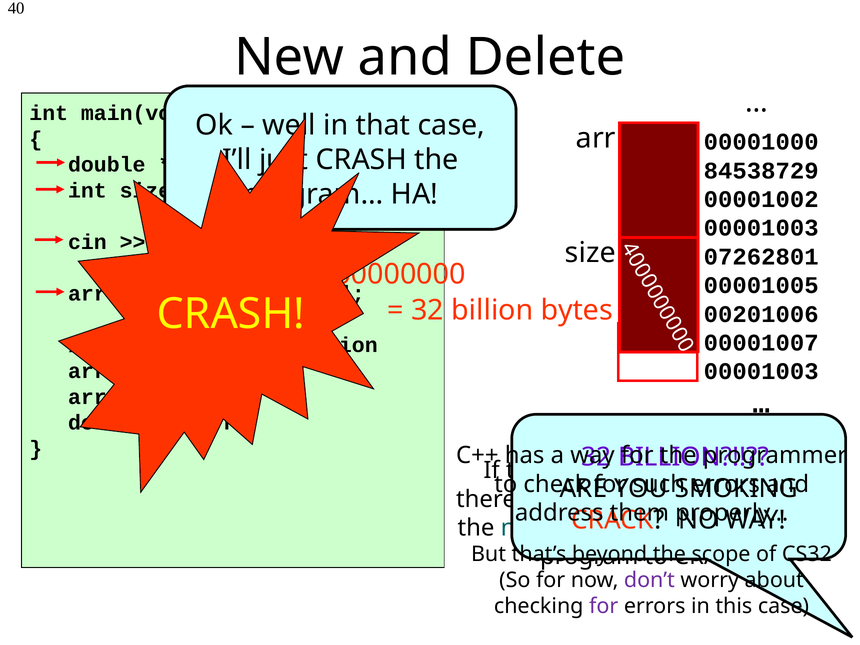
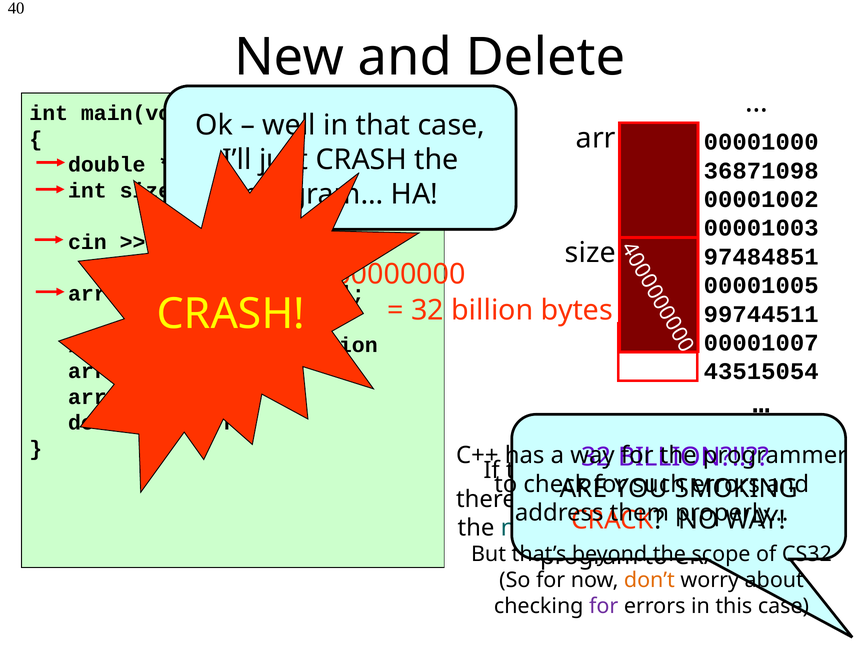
84538729: 84538729 -> 36871098 (761, 171)
07262801: 07262801 -> 97484851 (761, 257)
00201006: 00201006 -> 99744511 (761, 314)
00001003: 00001003 -> 43515054 (761, 371)
don’t colour: purple -> orange (649, 580)
